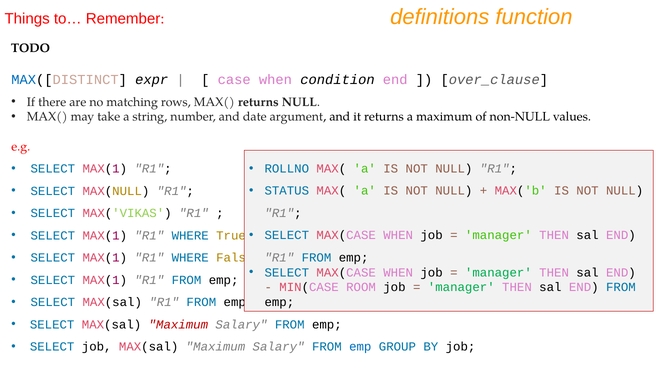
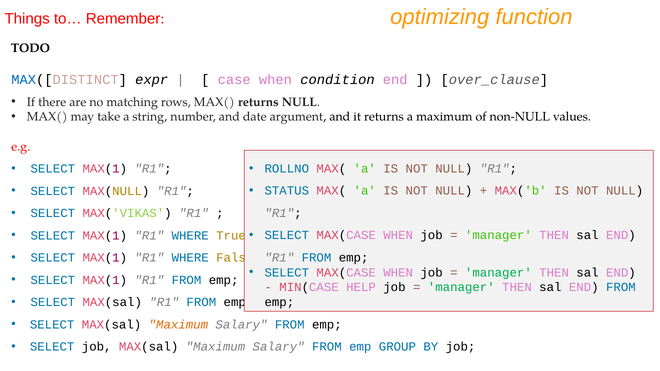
definitions: definitions -> optimizing (440, 17)
ROOM: ROOM -> HELP (361, 287)
Maximum colour: red -> orange (178, 325)
